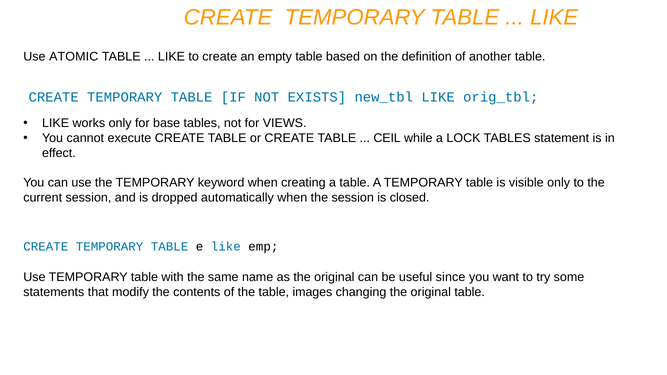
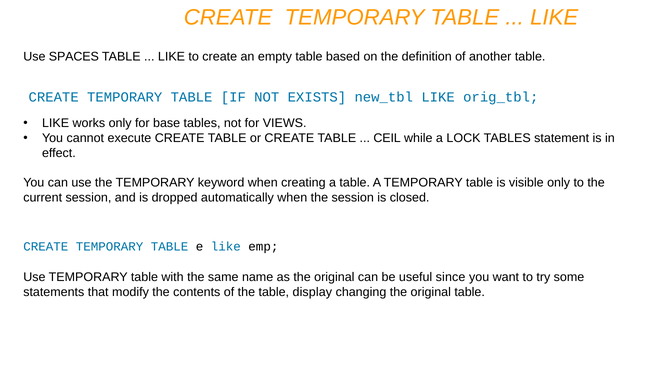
ATOMIC: ATOMIC -> SPACES (74, 57)
images: images -> display (312, 292)
